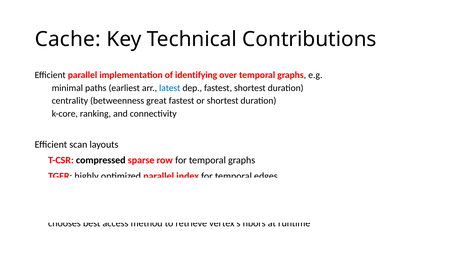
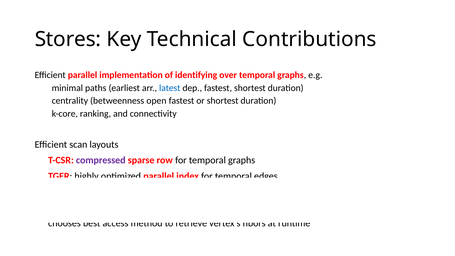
Cache: Cache -> Stores (68, 39)
great: great -> open (156, 101)
compressed colour: black -> purple (101, 160)
